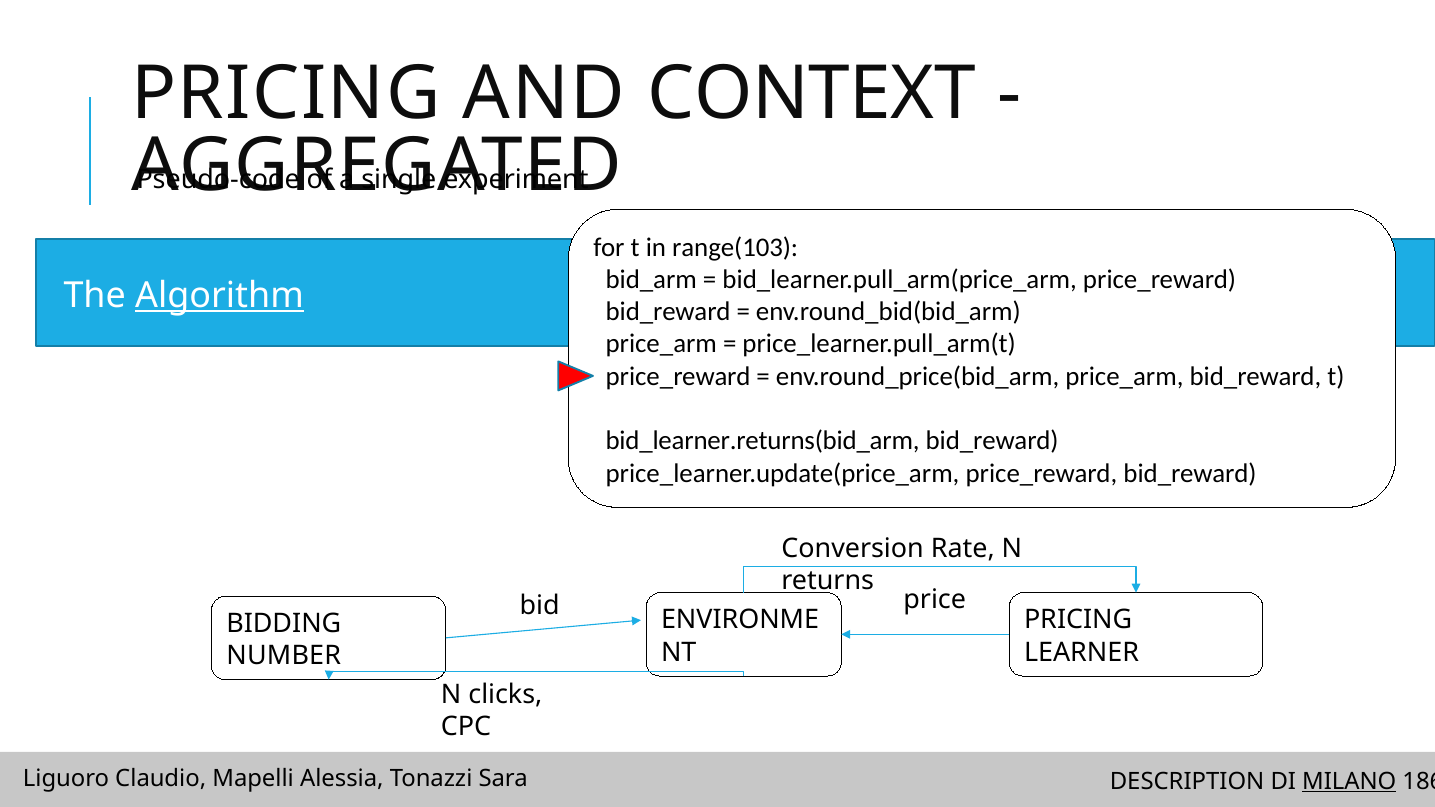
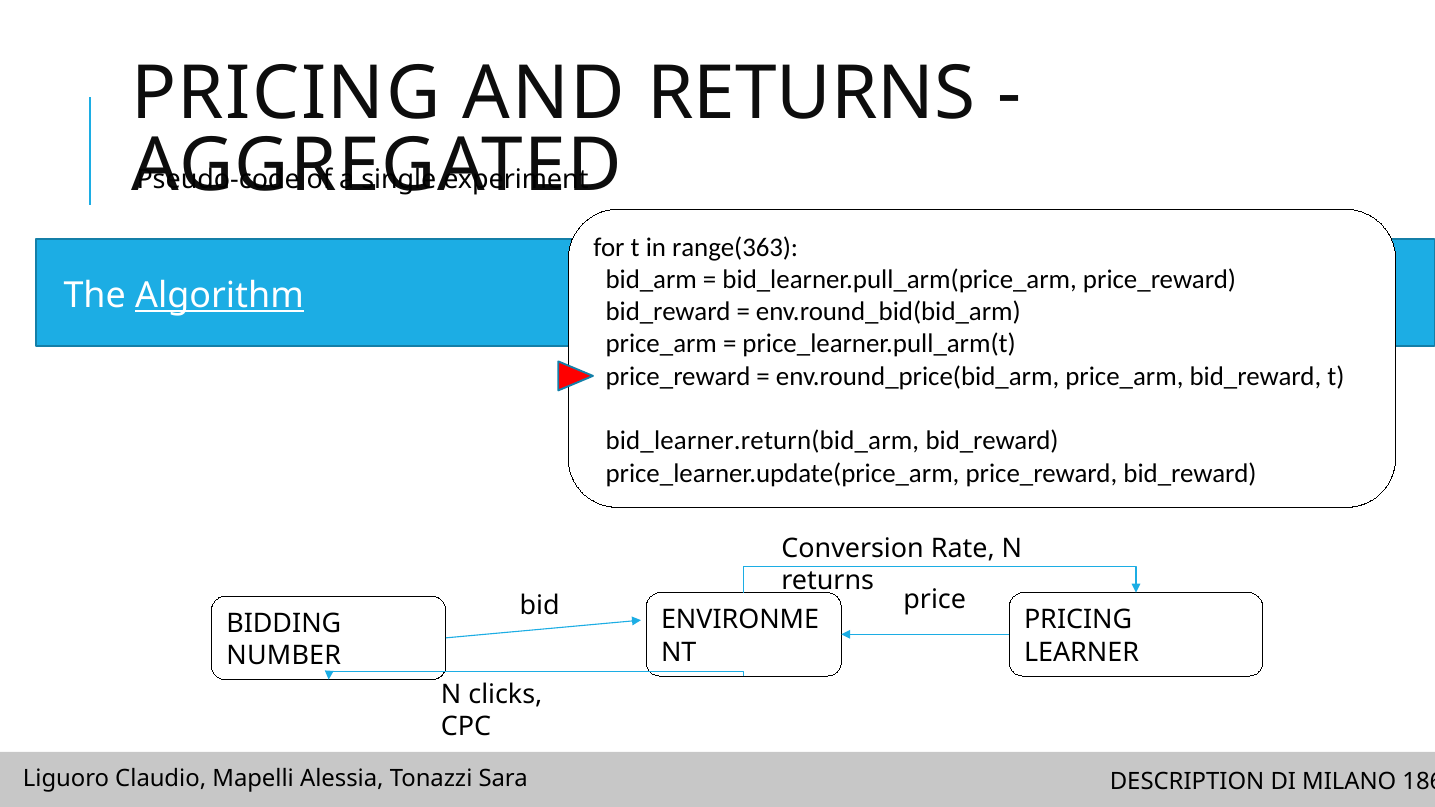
AND CONTEXT: CONTEXT -> RETURNS (811, 94)
range(103: range(103 -> range(363 (735, 247)
bid_learner.returns(bid_arm: bid_learner.returns(bid_arm -> bid_learner.return(bid_arm (762, 441)
MILANO underline: present -> none (1349, 782)
